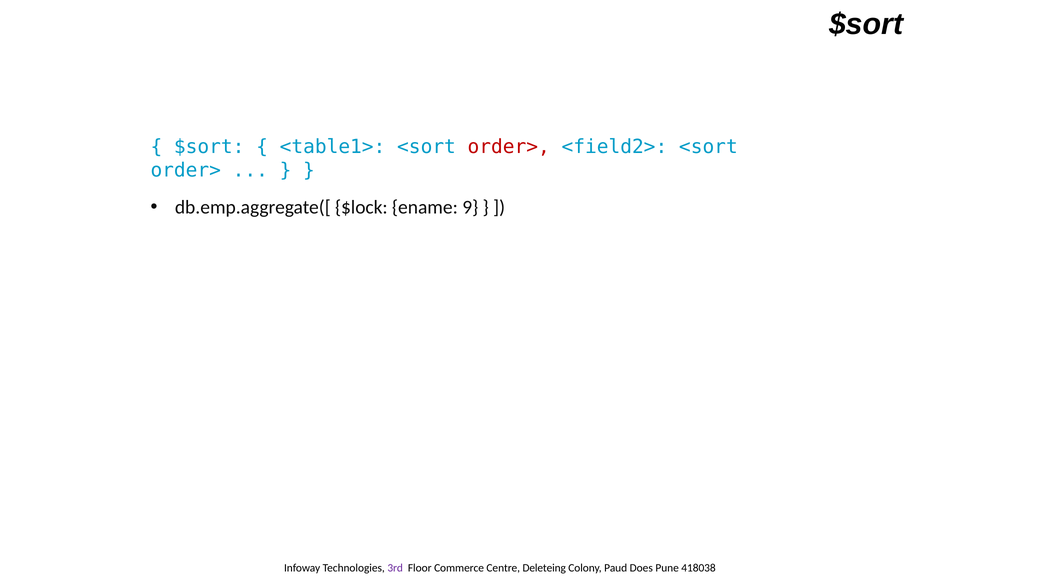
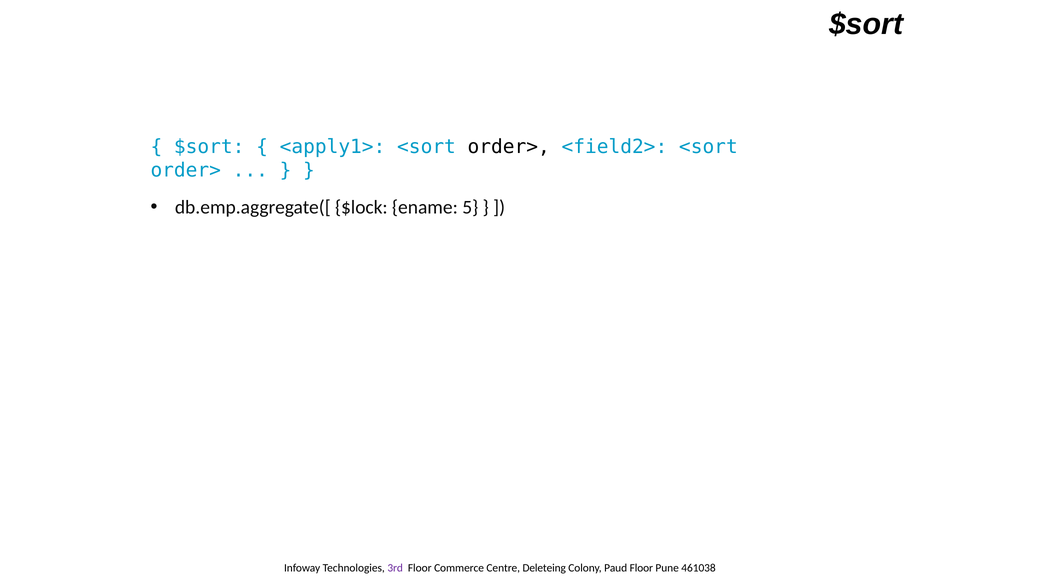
<table1>: <table1> -> <apply1> (333, 147)
order> colour: red -> black (509, 147)
9: 9 -> 5 (470, 207)
Paud Does: Does -> Floor (641, 568)
418038: 418038 -> 461038 (699, 568)
